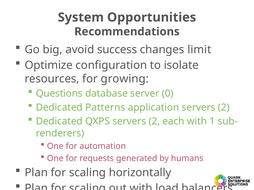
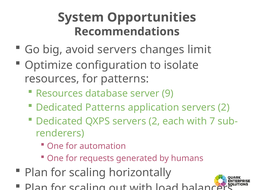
avoid success: success -> servers (117, 50)
for growing: growing -> patterns (125, 79)
Questions: Questions -> Resources (59, 94)
0: 0 -> 9 (168, 94)
1: 1 -> 7 (212, 122)
